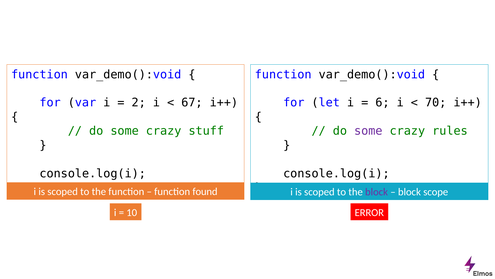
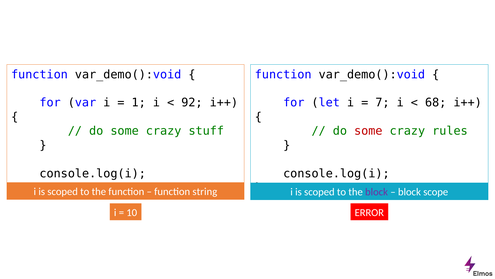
2: 2 -> 1 (139, 103)
67: 67 -> 92 (192, 103)
6: 6 -> 7 (382, 103)
70: 70 -> 68 (436, 103)
some colour: purple -> red (368, 131)
found: found -> string (205, 191)
